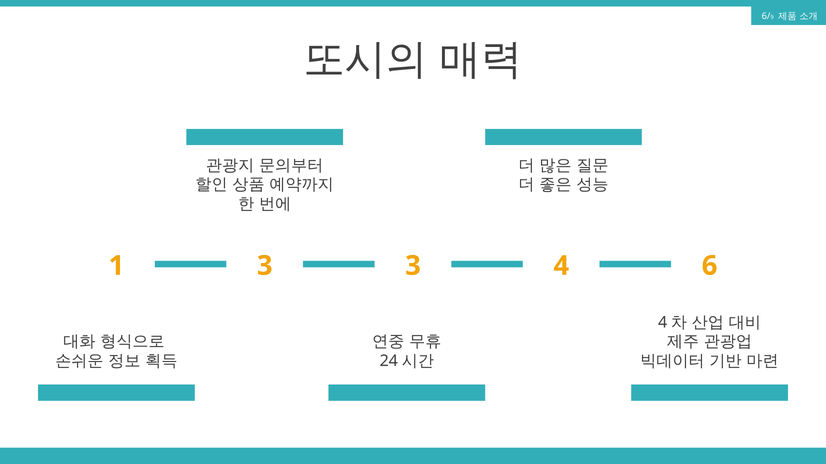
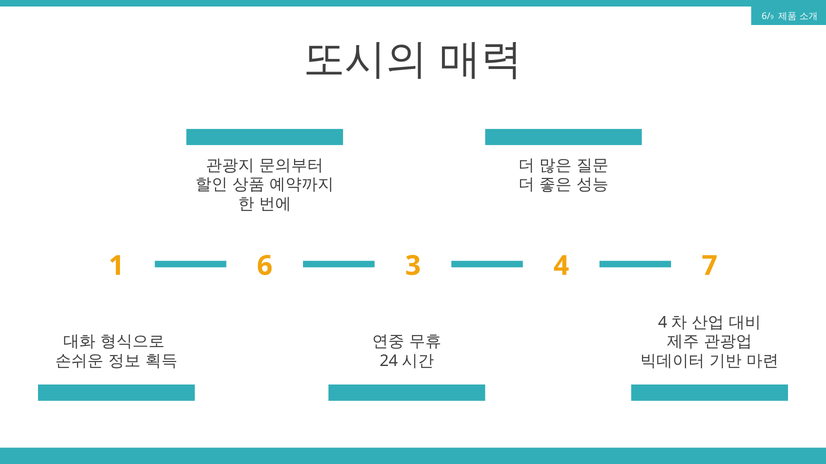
1 3: 3 -> 6 (265, 266)
6: 6 -> 7 (710, 266)
